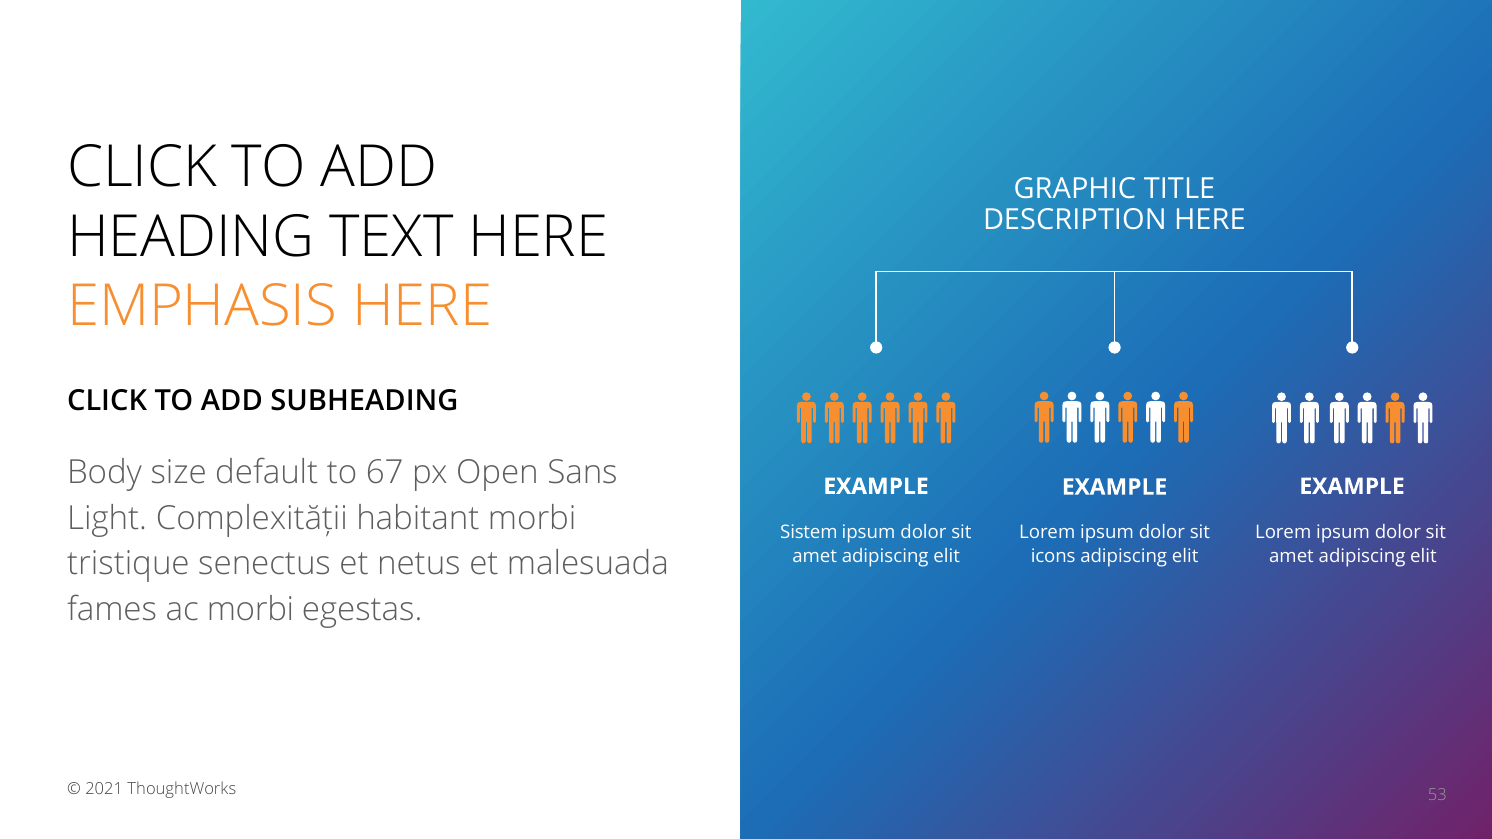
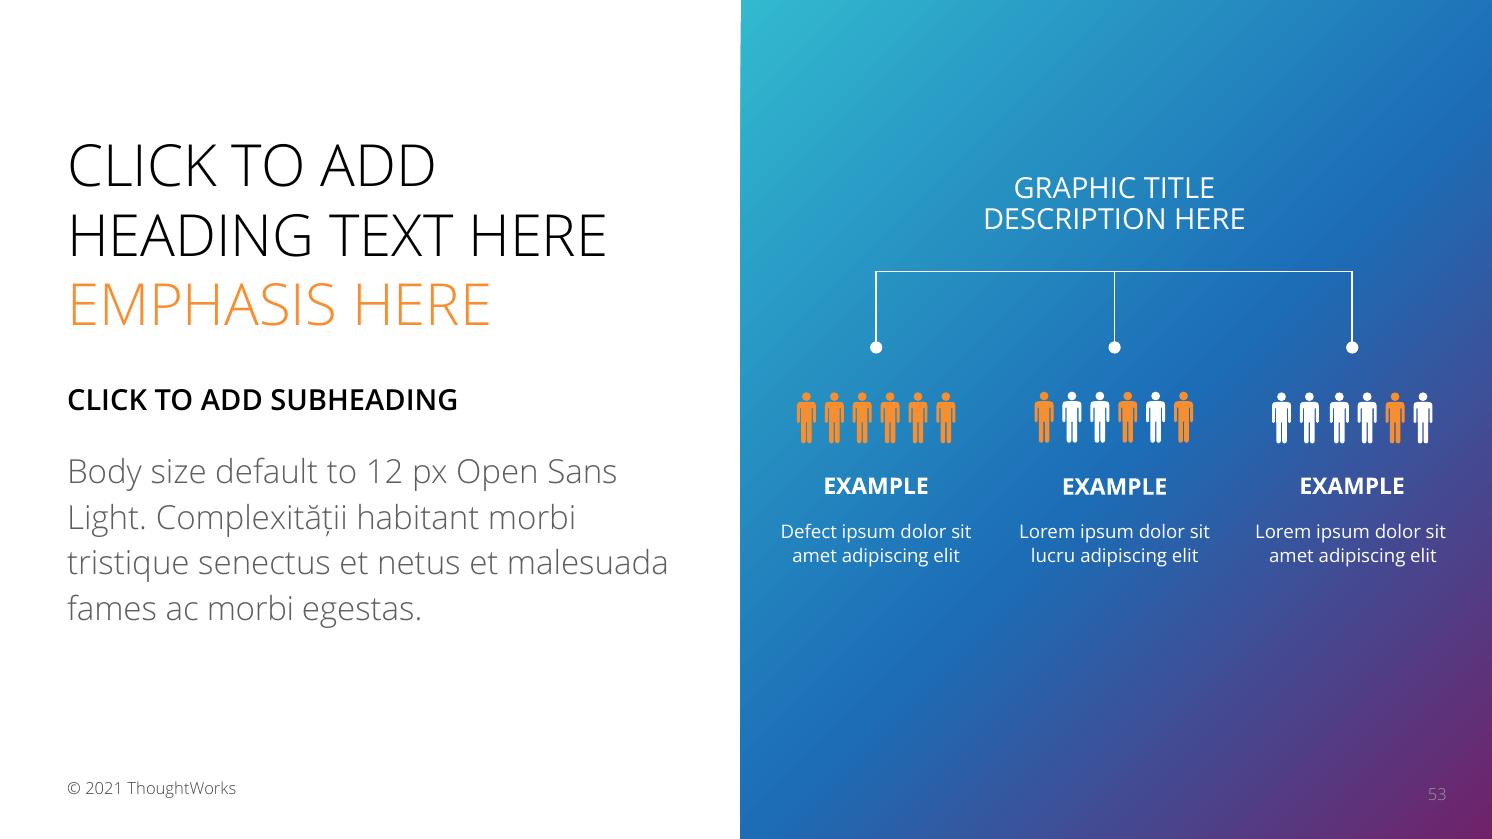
67: 67 -> 12 (385, 473)
Sistem: Sistem -> Defect (809, 532)
icons: icons -> lucru (1053, 557)
